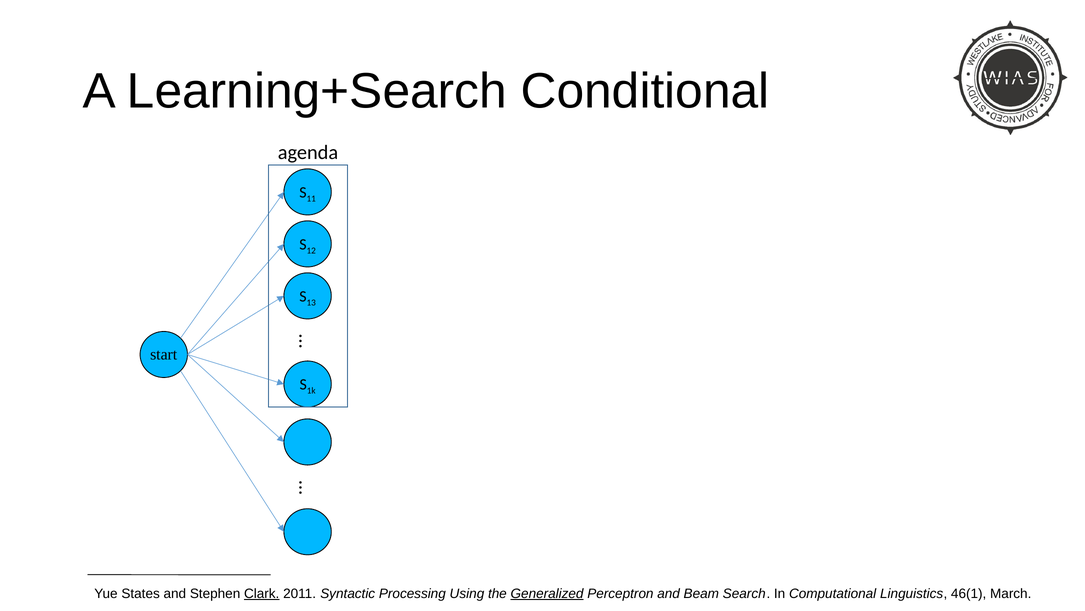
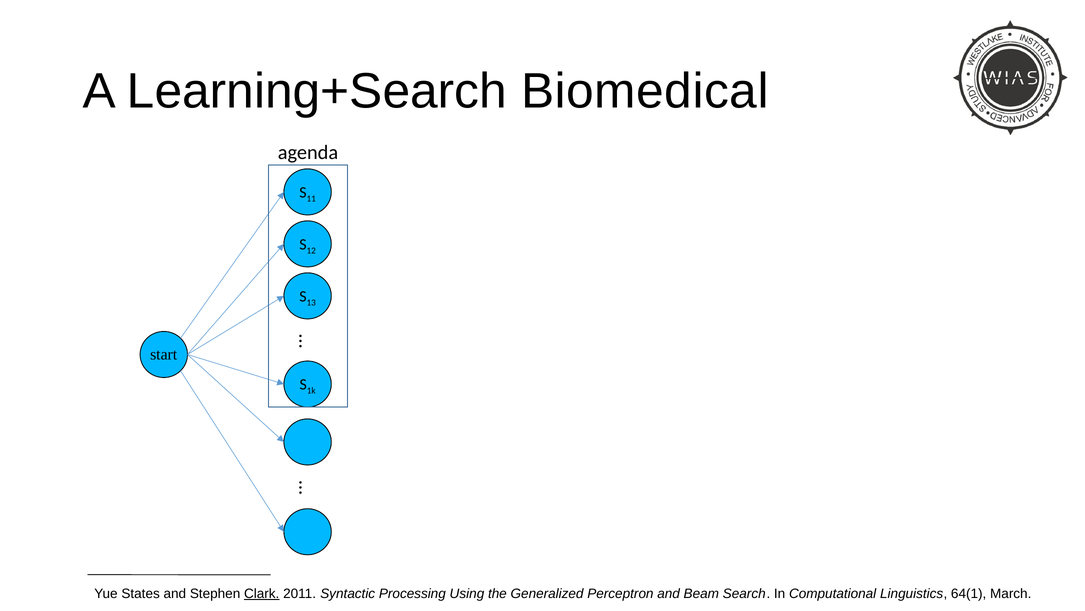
Conditional: Conditional -> Biomedical (645, 91)
Generalized underline: present -> none (547, 593)
46(1: 46(1 -> 64(1 (969, 593)
